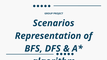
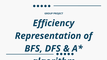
Scenarios: Scenarios -> Efficiency (54, 23)
